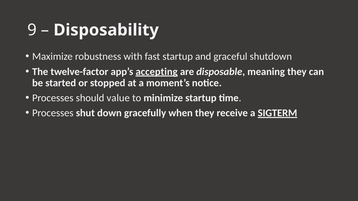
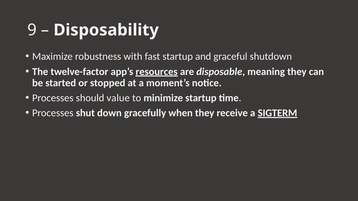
accepting: accepting -> resources (157, 72)
